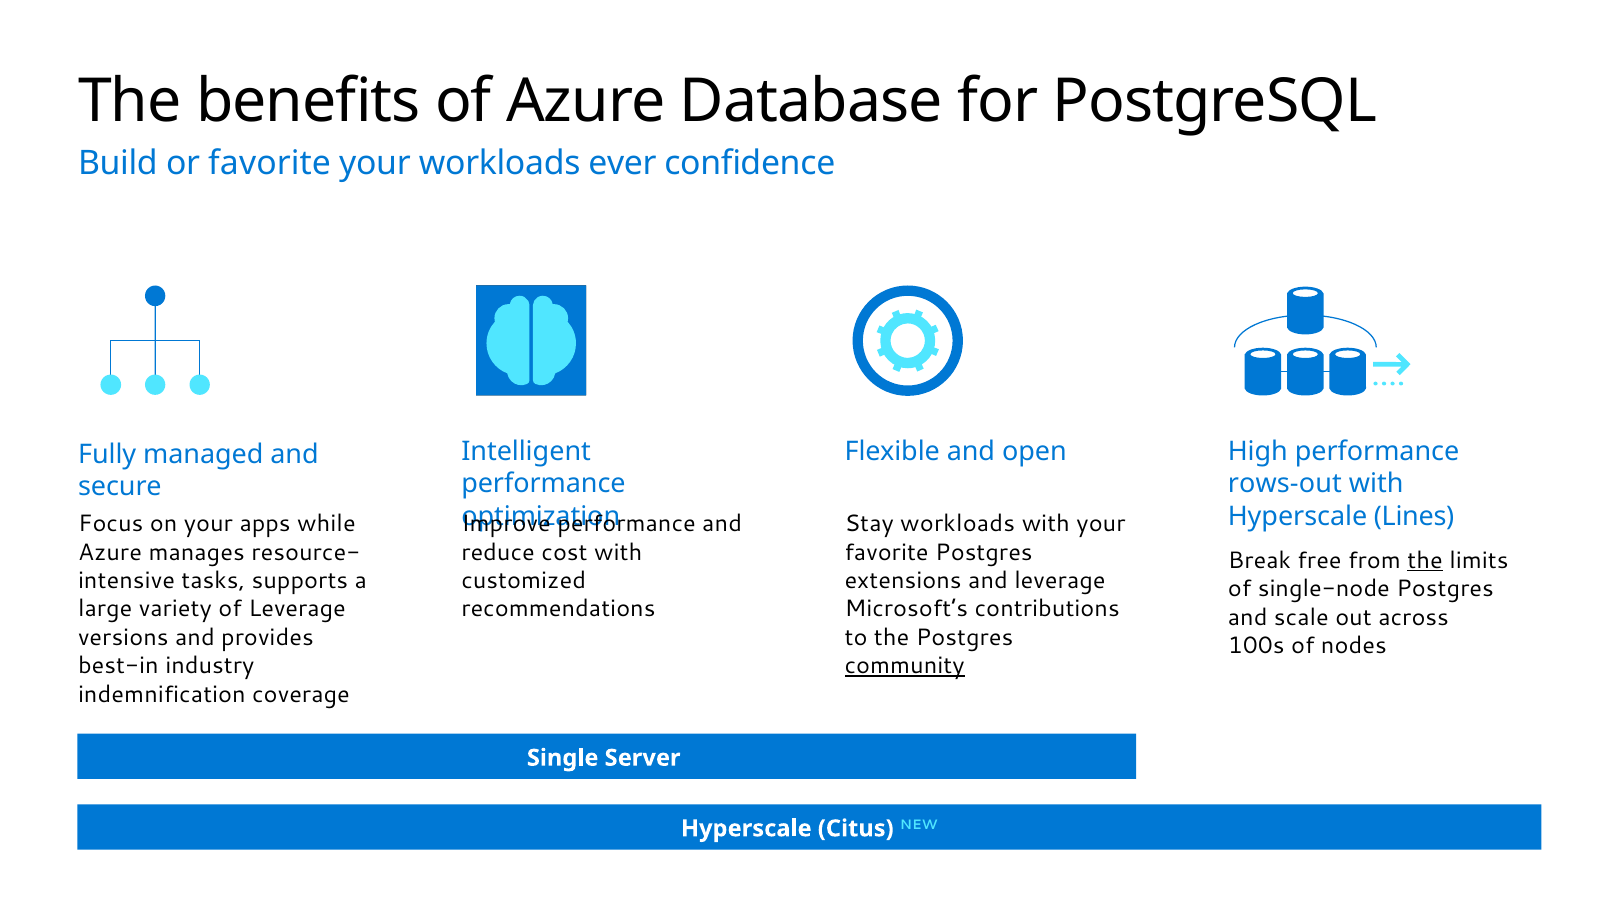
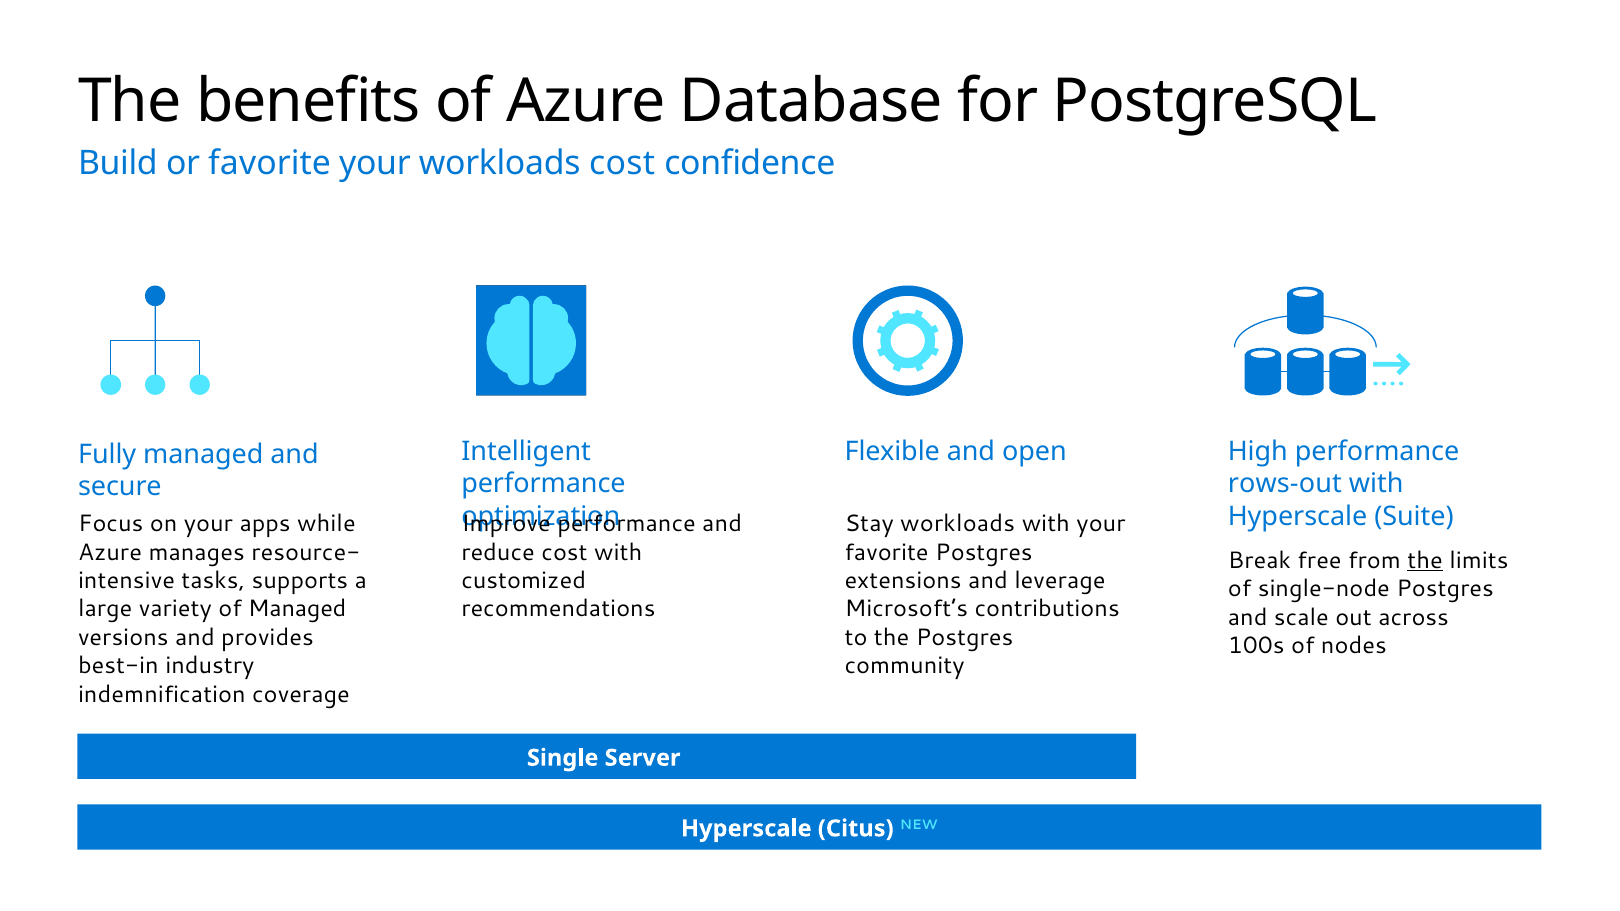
workloads ever: ever -> cost (622, 163)
Lines: Lines -> Suite (1414, 516)
of Leverage: Leverage -> Managed (297, 609)
community underline: present -> none (905, 666)
